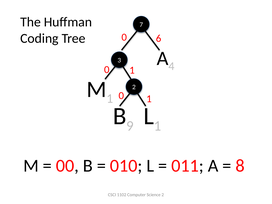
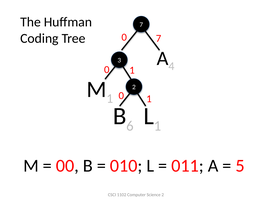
0 6: 6 -> 7 (159, 38)
9: 9 -> 6 (130, 126)
8: 8 -> 5 (240, 166)
